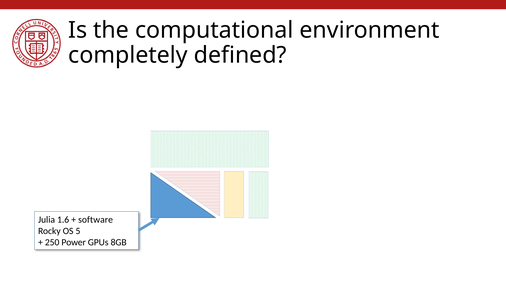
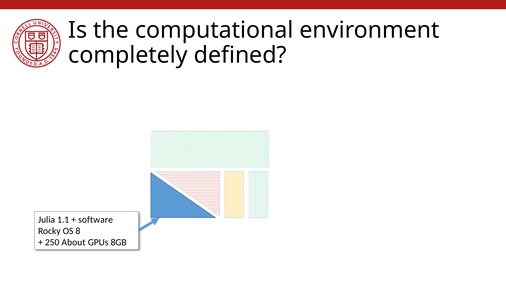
1.6: 1.6 -> 1.1 (63, 219)
5: 5 -> 8 (78, 231)
Power: Power -> About (74, 242)
